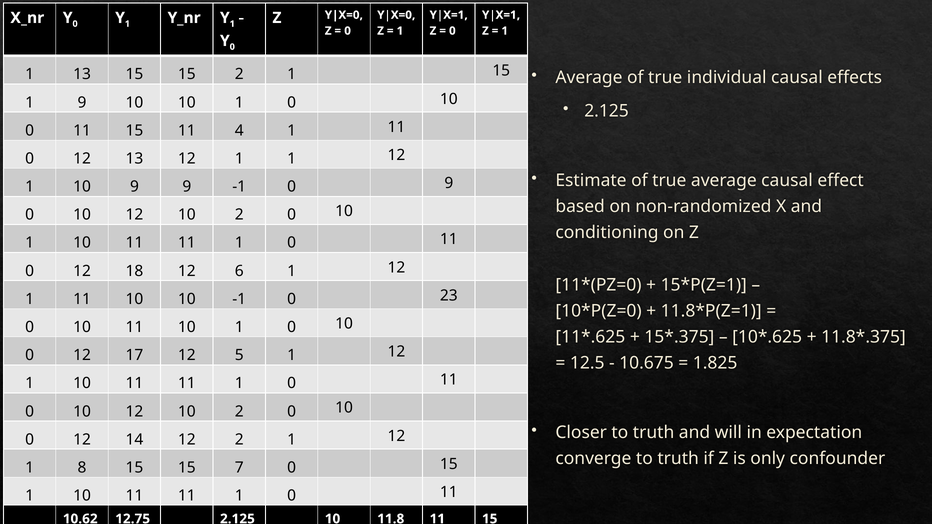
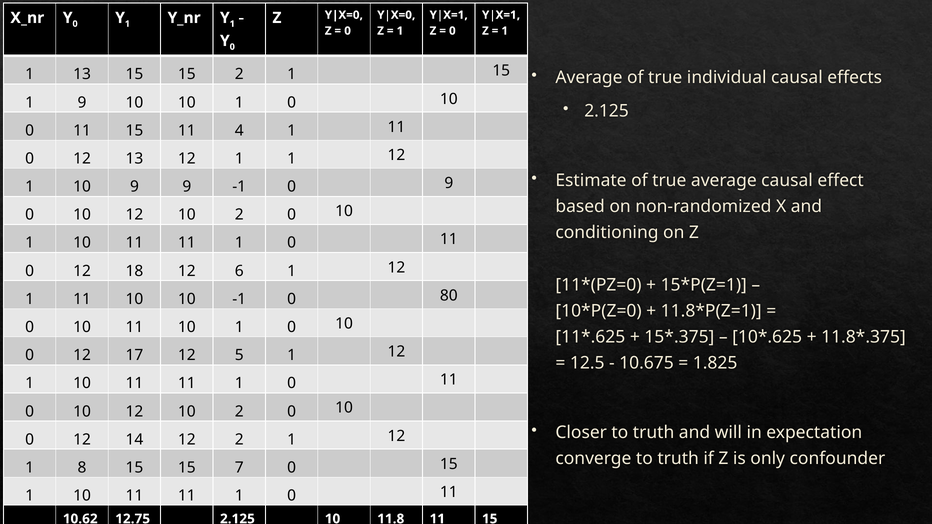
23: 23 -> 80 (449, 296)
